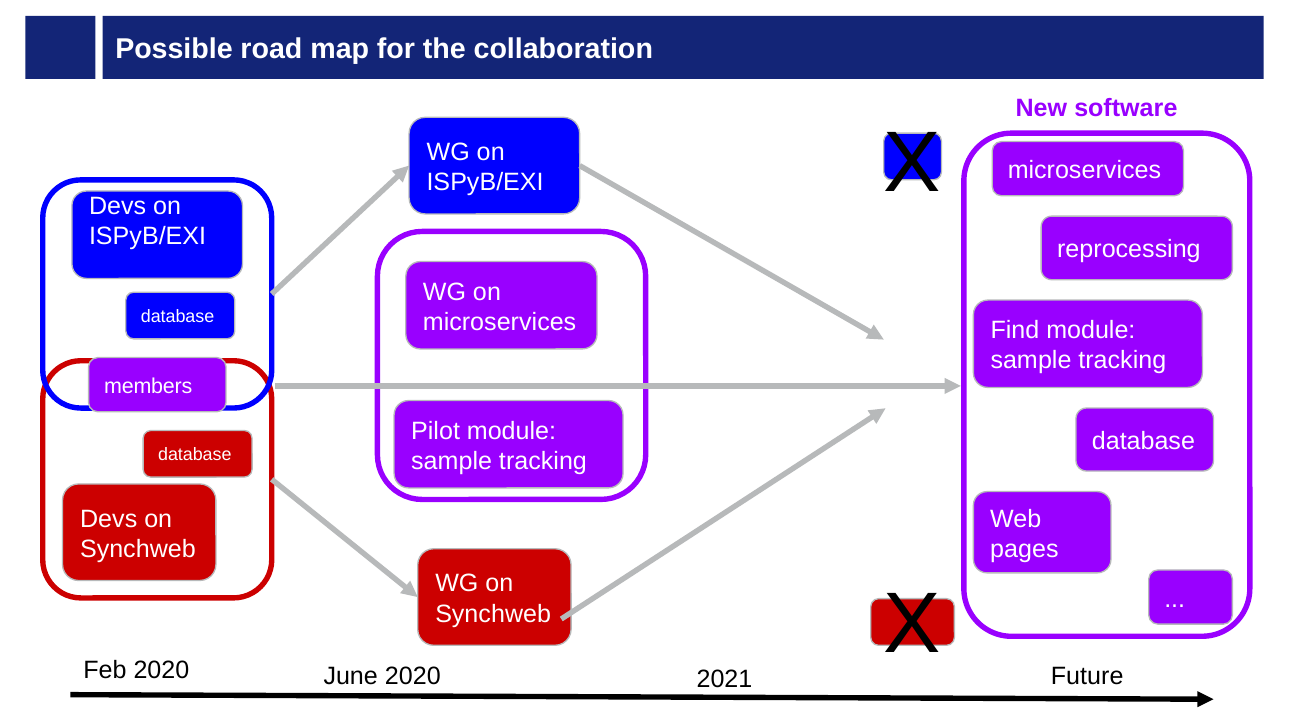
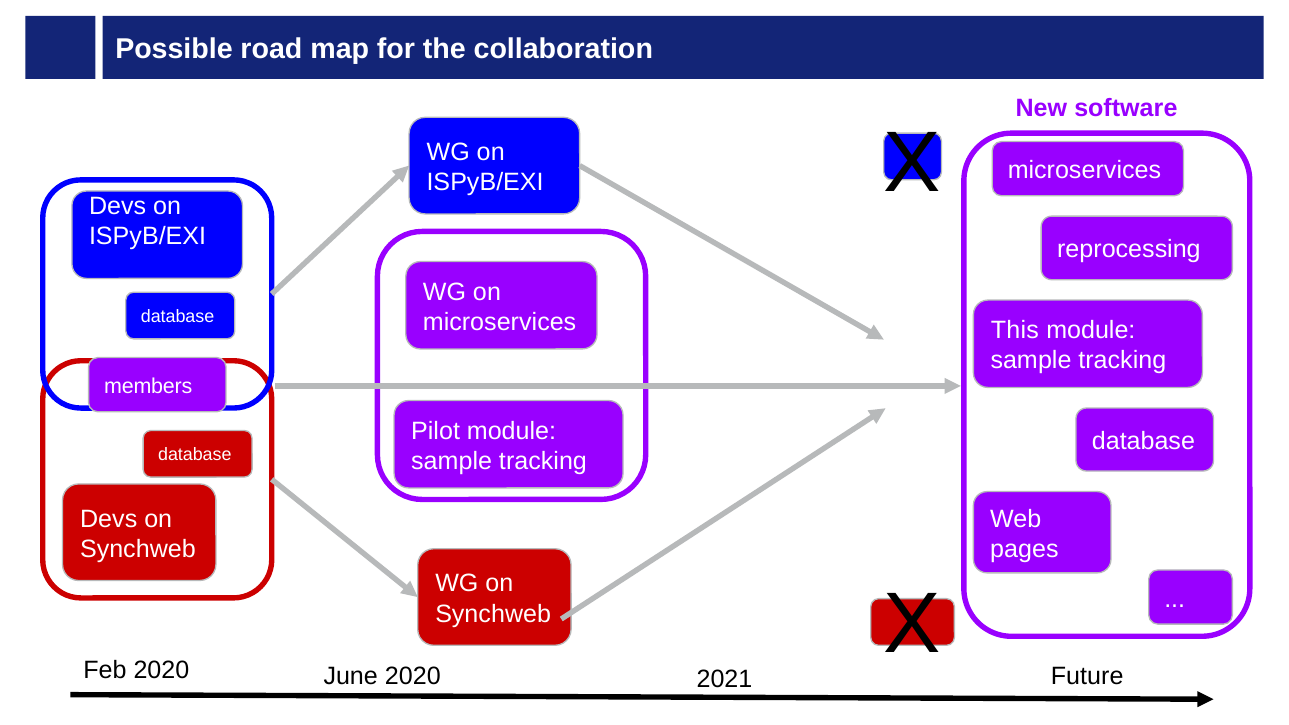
Find: Find -> This (1015, 330)
